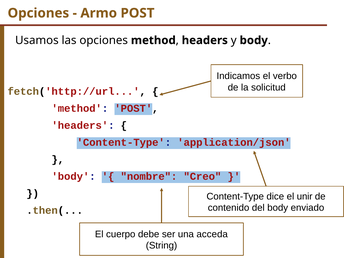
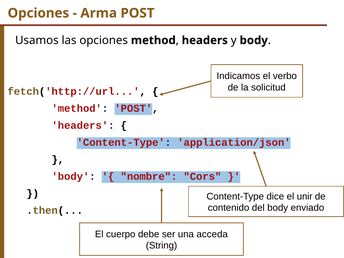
Armo: Armo -> Arma (99, 13)
Creo: Creo -> Cors (202, 176)
